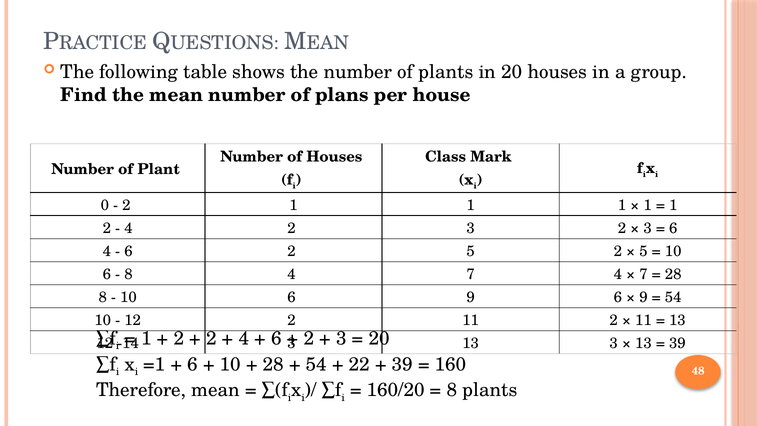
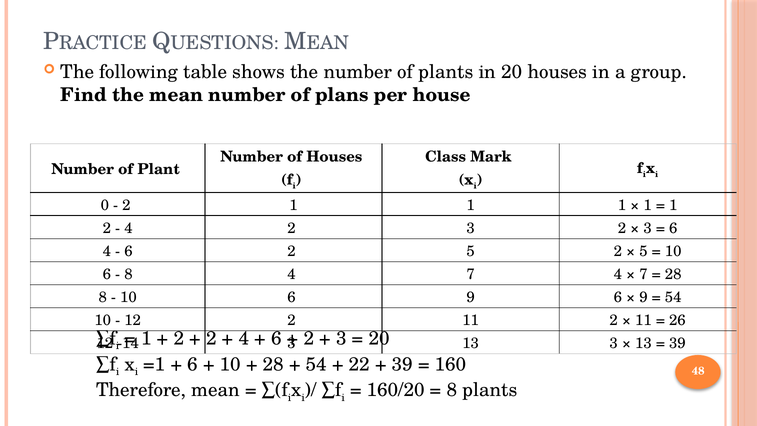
13: 13 -> 26 (677, 320)
